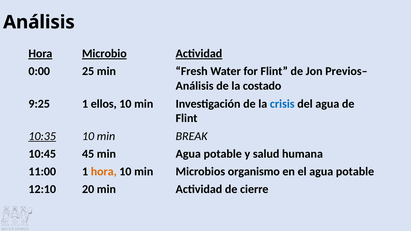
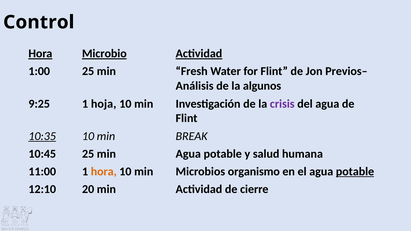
Análisis: Análisis -> Control (39, 22)
0:00: 0:00 -> 1:00 (39, 71)
costado: costado -> algunos (262, 86)
ellos: ellos -> hoja (104, 104)
crisis colour: blue -> purple (282, 104)
10:45 45: 45 -> 25 (88, 154)
potable underline: none -> present (355, 172)
